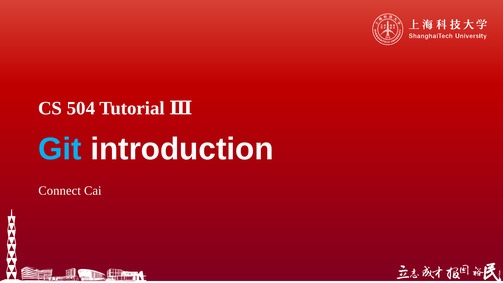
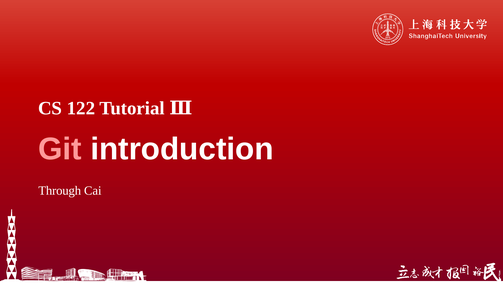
504: 504 -> 122 (81, 108)
Git colour: light blue -> pink (60, 149)
Connect: Connect -> Through (60, 191)
